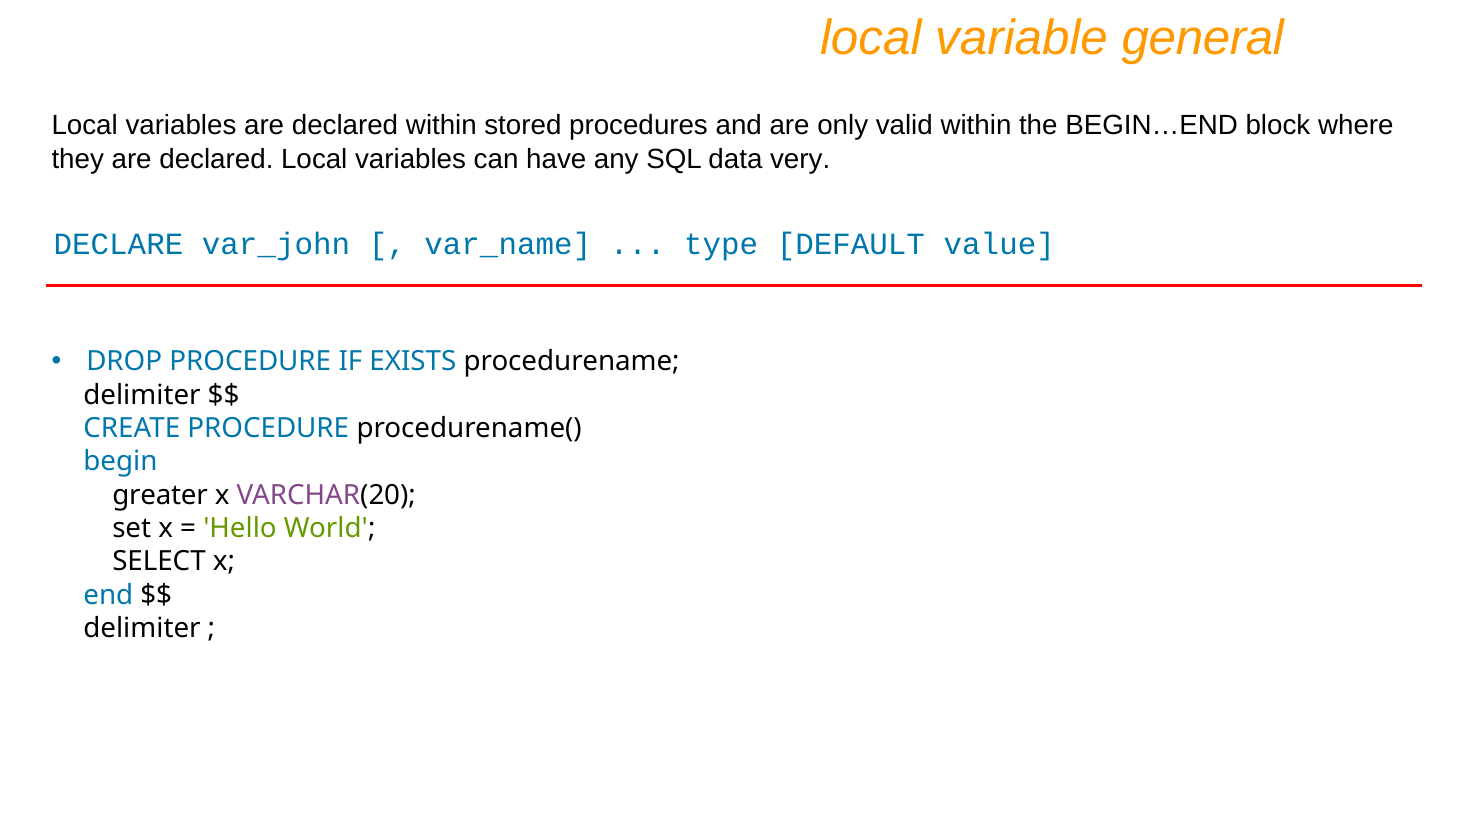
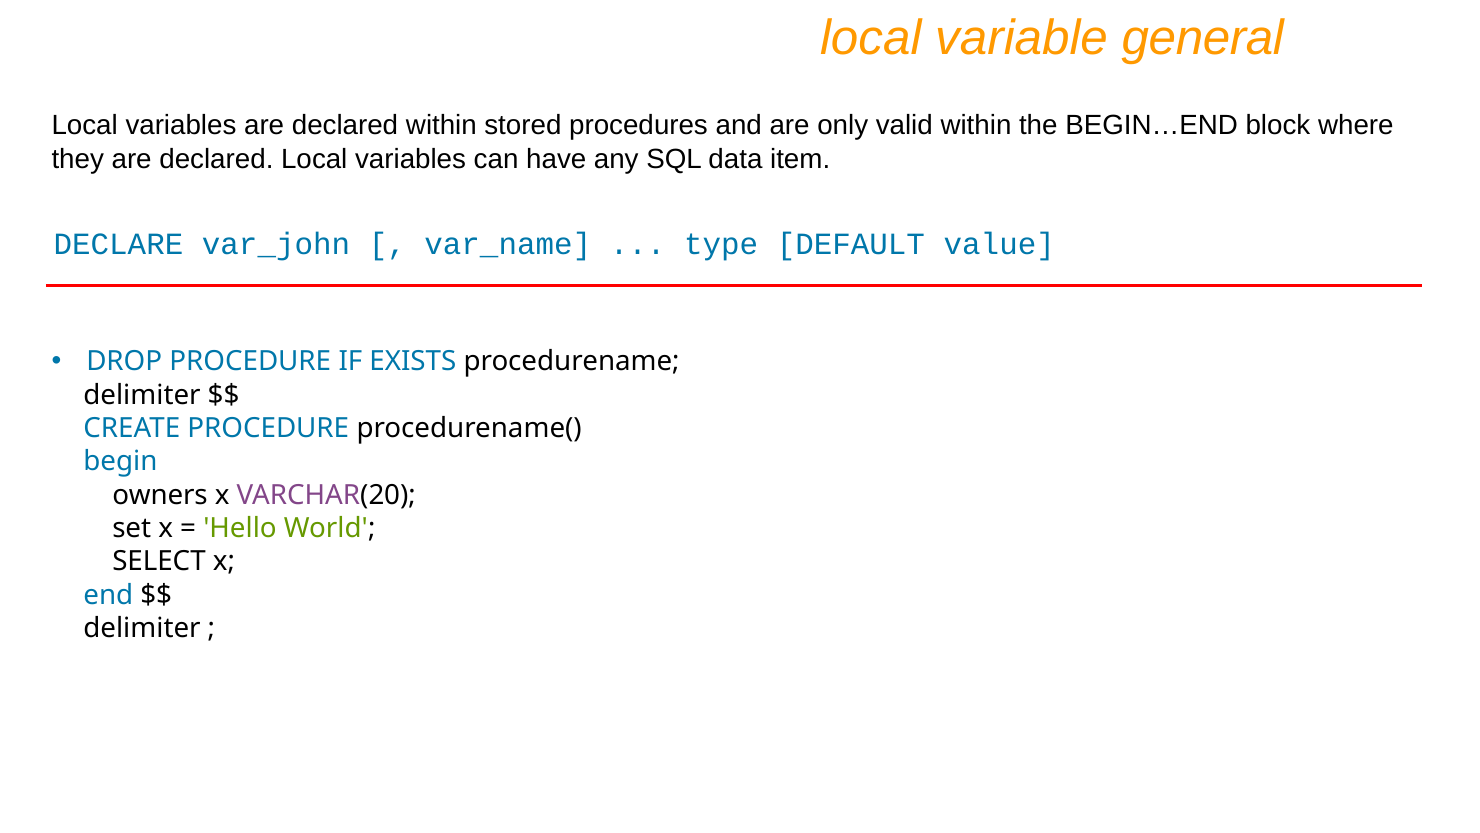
very: very -> item (800, 159)
greater: greater -> owners (160, 495)
